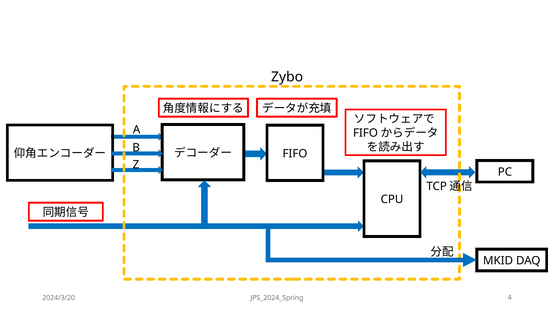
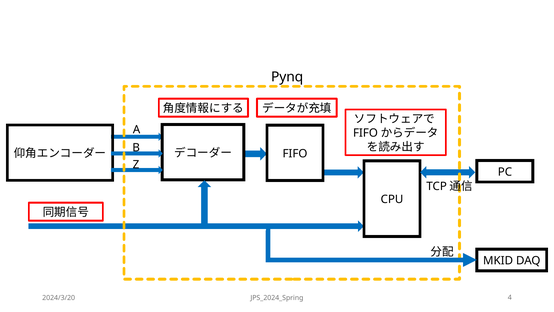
Zybo: Zybo -> Pynq (287, 77)
